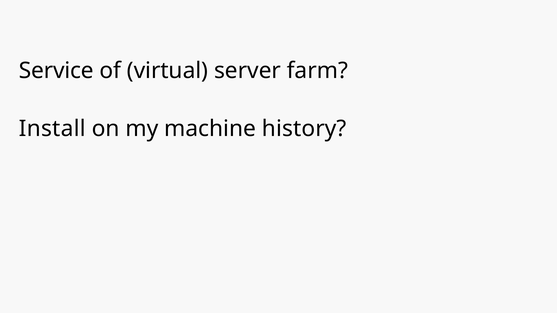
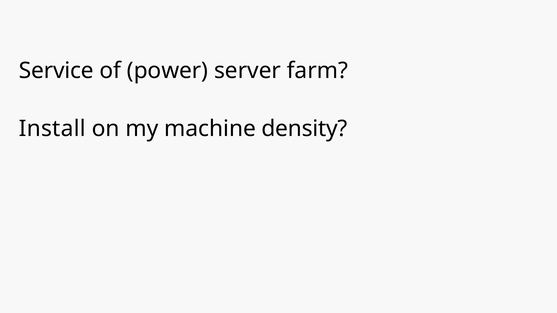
virtual: virtual -> power (168, 71)
history: history -> density (304, 129)
